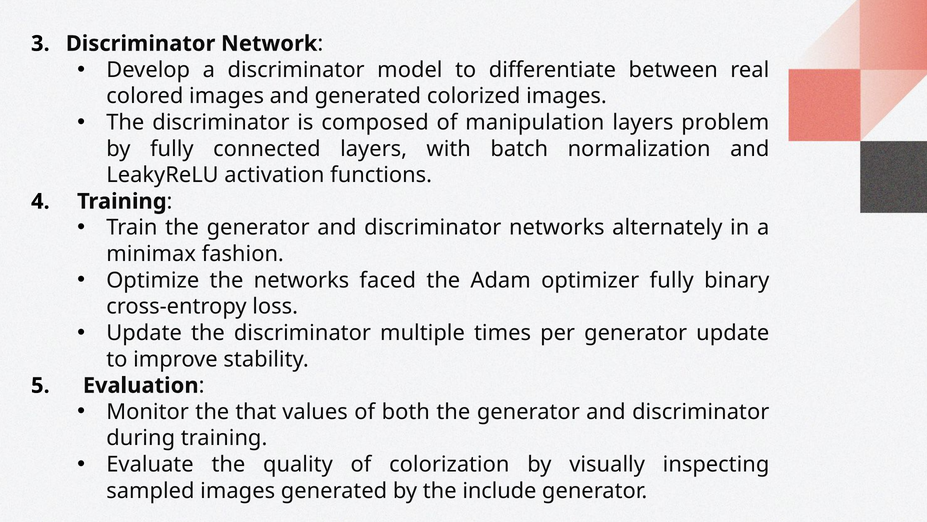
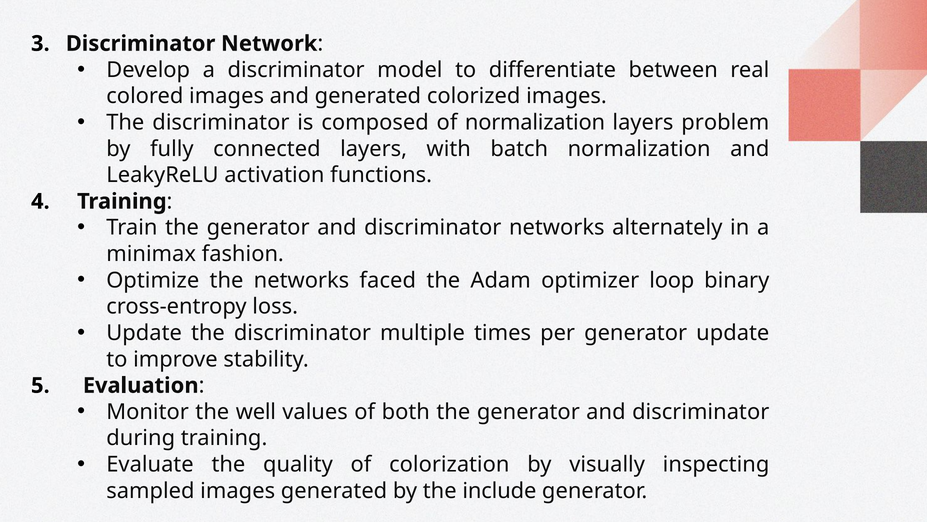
of manipulation: manipulation -> normalization (535, 122)
optimizer fully: fully -> loop (672, 280)
that: that -> well (256, 411)
